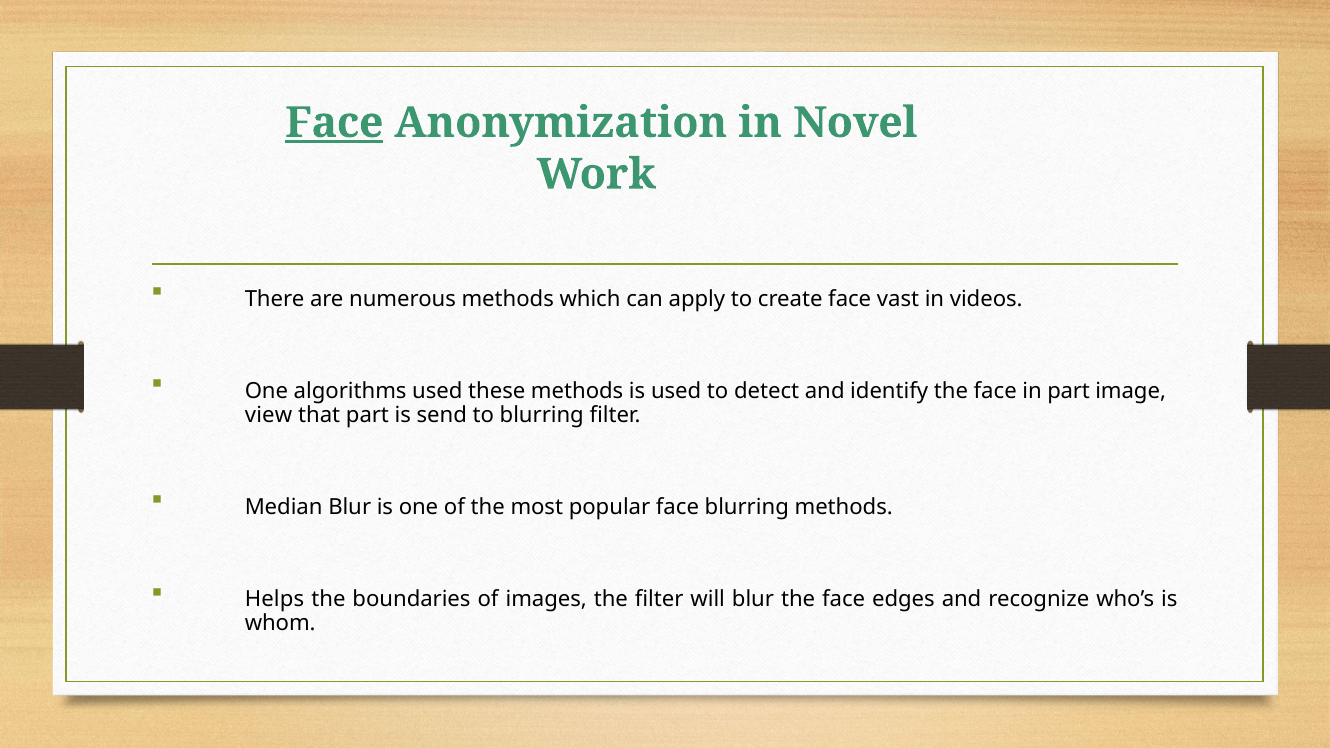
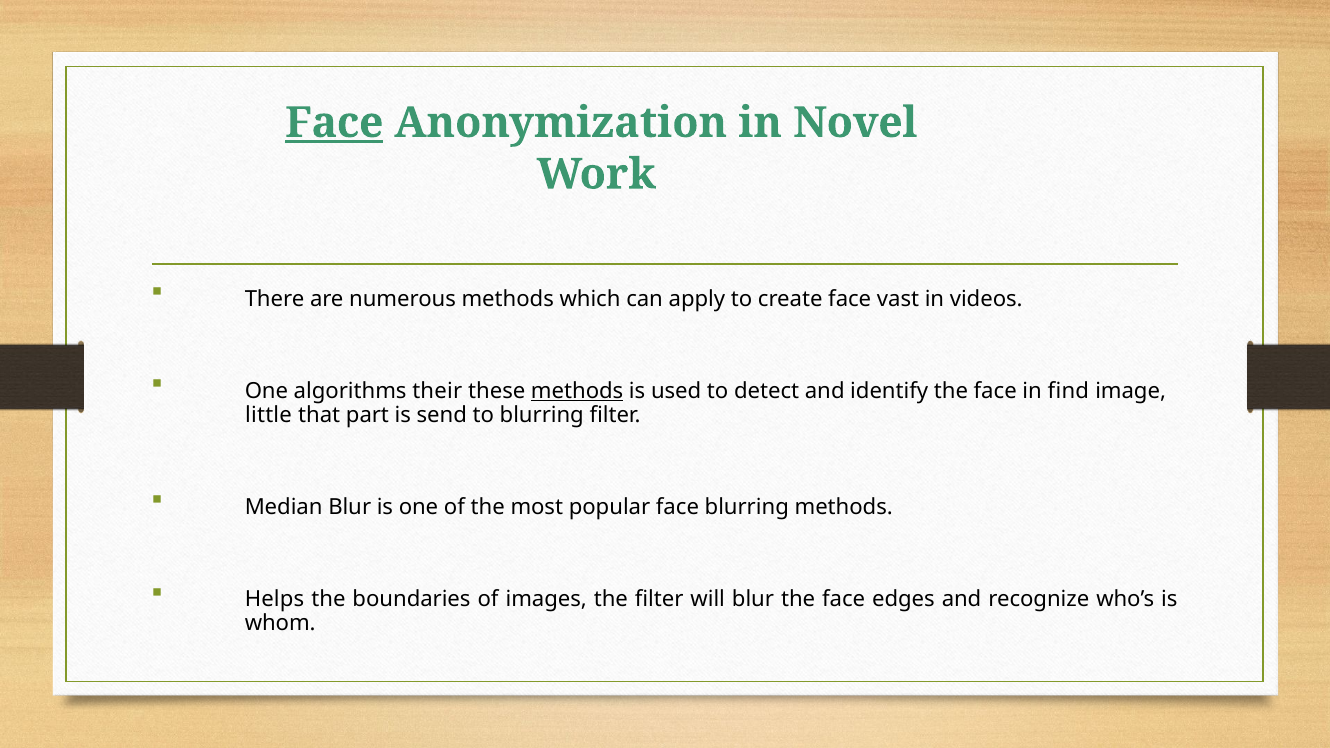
algorithms used: used -> their (437, 391)
methods underline: none -> present (577, 391)
in part: part -> find (1068, 391)
view: view -> little (269, 415)
